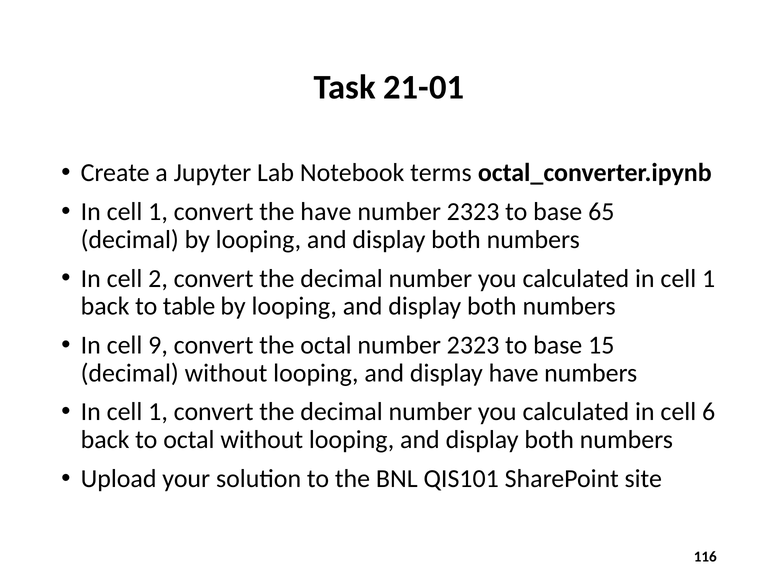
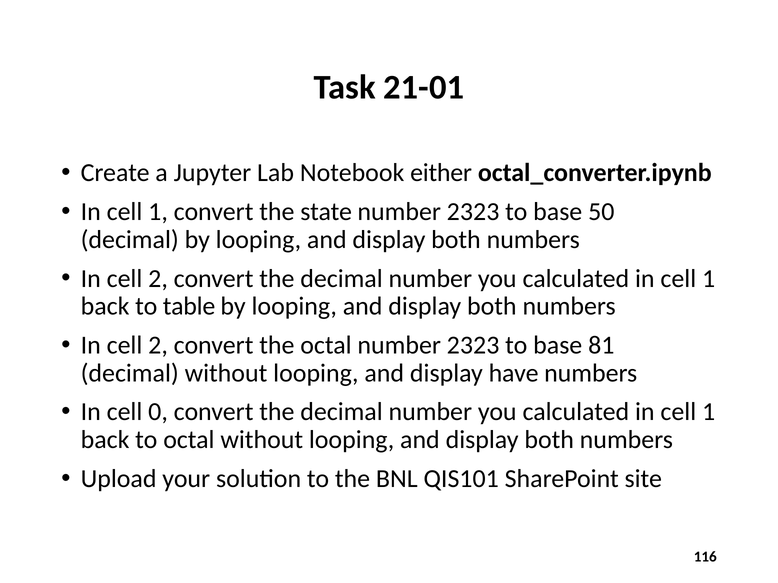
terms: terms -> either (441, 173)
the have: have -> state (326, 212)
65: 65 -> 50 (601, 212)
9: 9 -> 2 (158, 345)
15: 15 -> 81 (601, 345)
1: 1 -> 0 (158, 412)
6: 6 -> 1 (709, 412)
